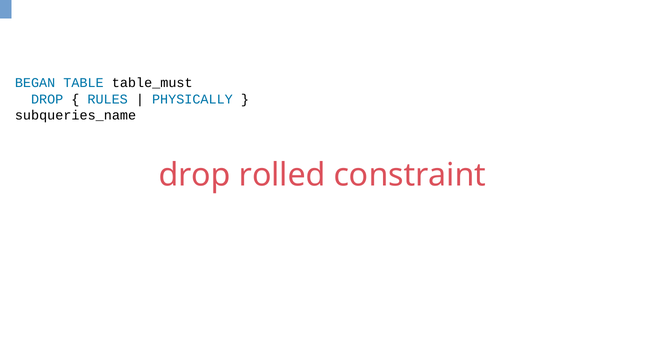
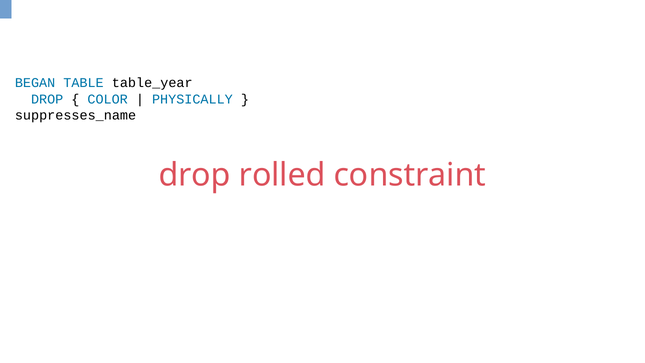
table_must: table_must -> table_year (152, 83)
RULES: RULES -> COLOR (108, 99)
subqueries_name: subqueries_name -> suppresses_name (76, 115)
